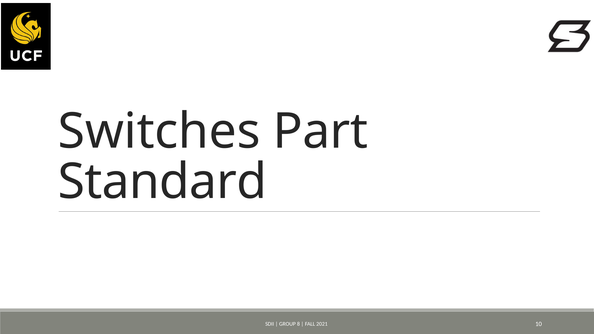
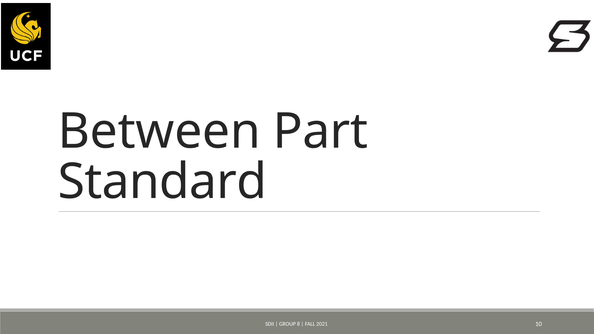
Switches: Switches -> Between (159, 132)
